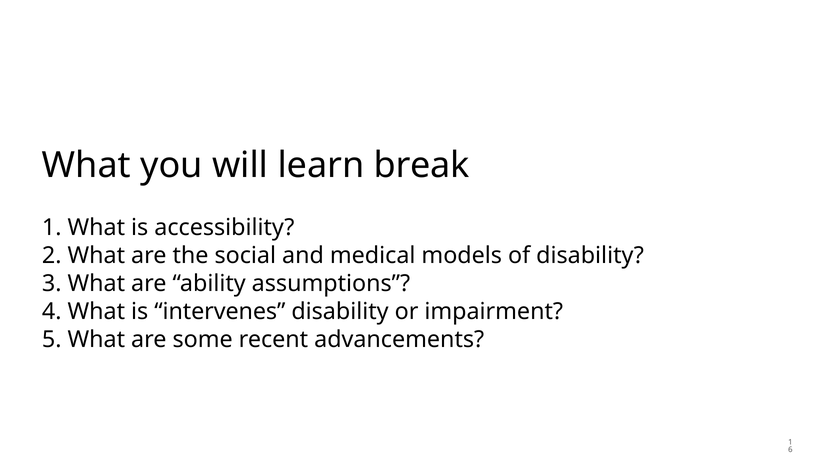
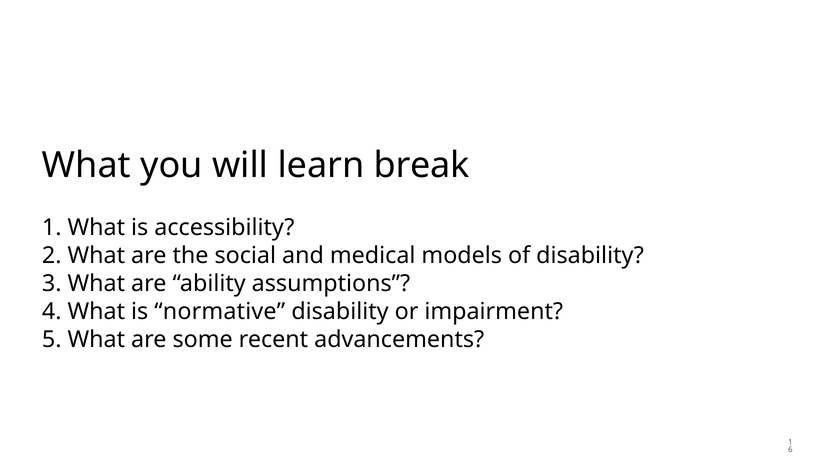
intervenes: intervenes -> normative (220, 311)
